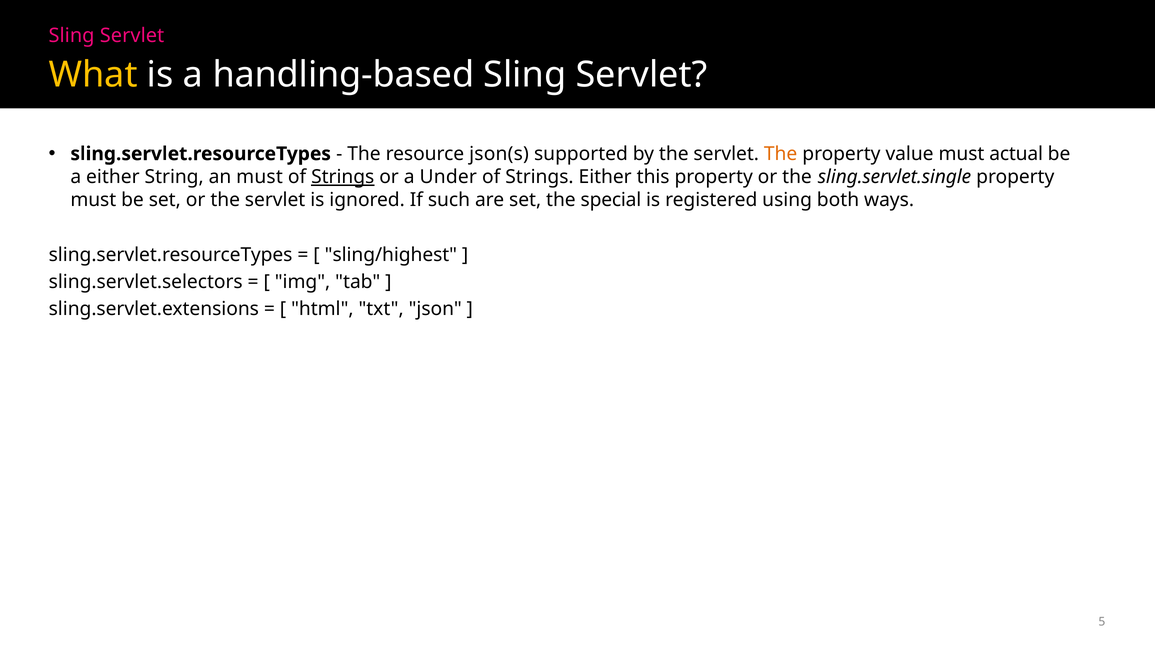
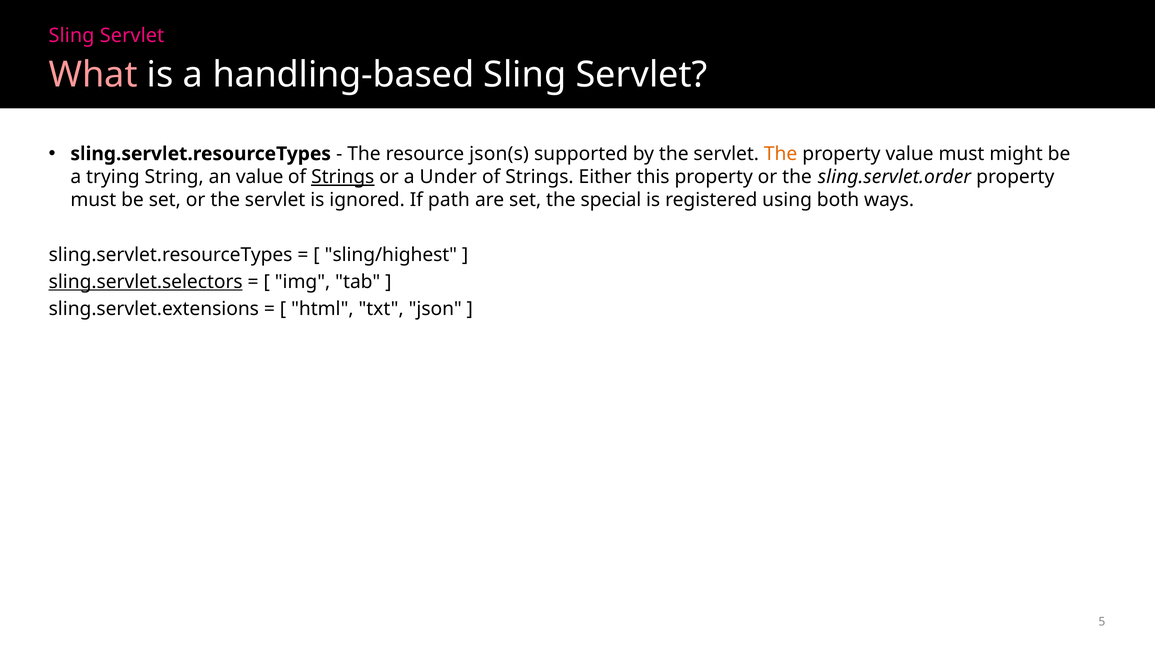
What colour: yellow -> pink (93, 75)
actual: actual -> might (1016, 154)
a either: either -> trying (113, 177)
an must: must -> value (260, 177)
sling.servlet.single: sling.servlet.single -> sling.servlet.order (894, 177)
such: such -> path (449, 200)
sling.servlet.selectors underline: none -> present (146, 282)
